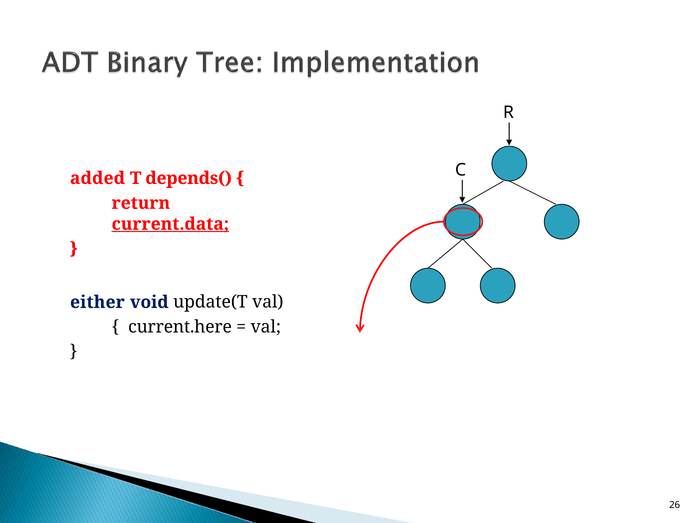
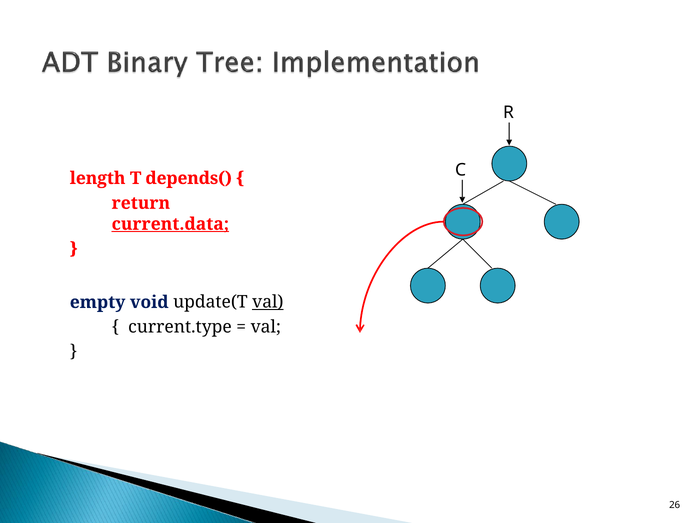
added: added -> length (98, 178)
either: either -> empty (98, 303)
val underline: none -> present (268, 303)
current.here: current.here -> current.type (180, 327)
